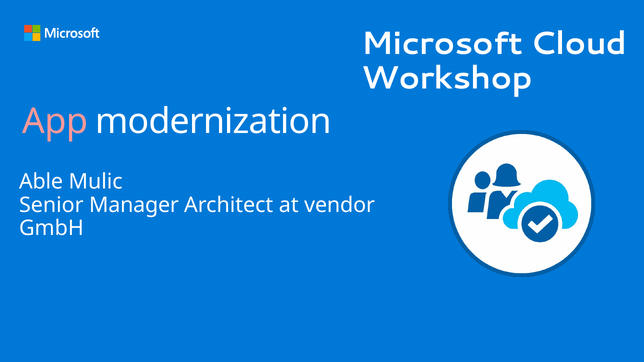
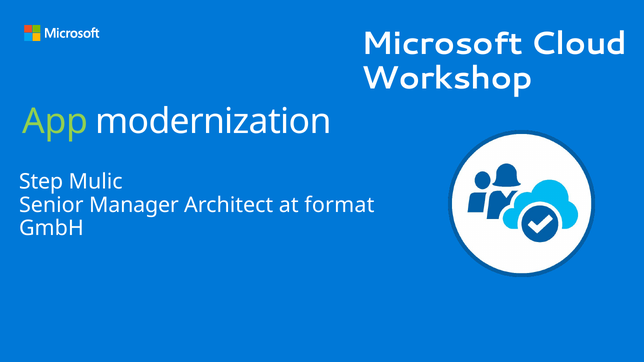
App colour: pink -> light green (55, 121)
Able: Able -> Step (41, 182)
vendor: vendor -> format (339, 205)
